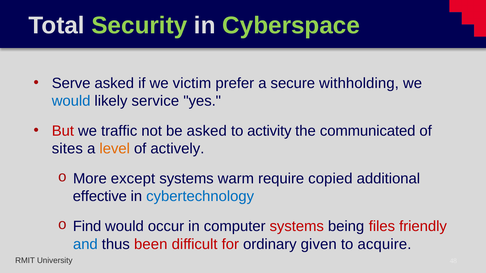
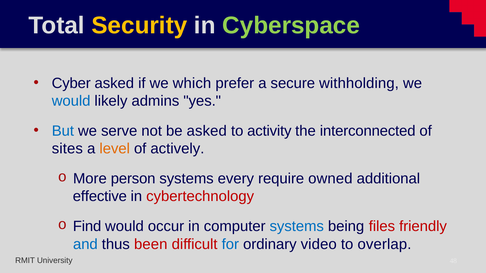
Security colour: light green -> yellow (139, 26)
Serve: Serve -> Cyber (71, 83)
victim: victim -> which (192, 83)
service: service -> admins (155, 101)
But colour: red -> blue (63, 131)
traffic: traffic -> serve (119, 131)
communicated: communicated -> interconnected (368, 131)
except: except -> person (133, 179)
warm: warm -> every (236, 179)
copied: copied -> owned (330, 179)
cybertechnology colour: blue -> red (200, 197)
systems colour: red -> blue (297, 227)
for colour: red -> blue (230, 244)
given: given -> video (319, 244)
acquire: acquire -> overlap (384, 244)
